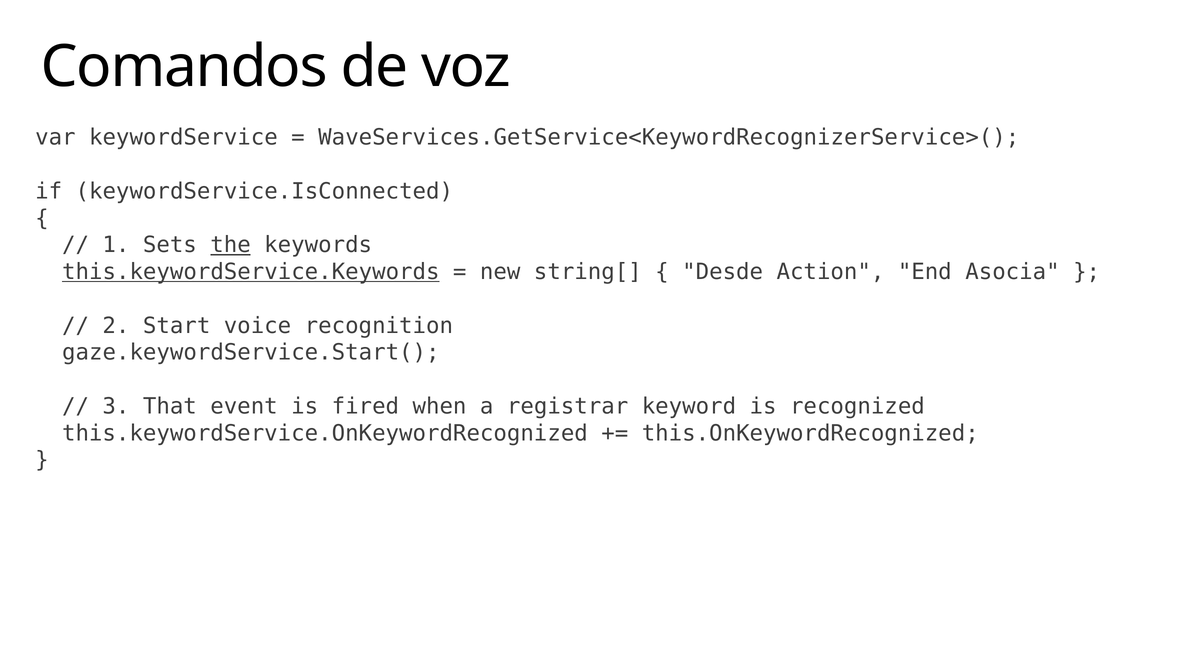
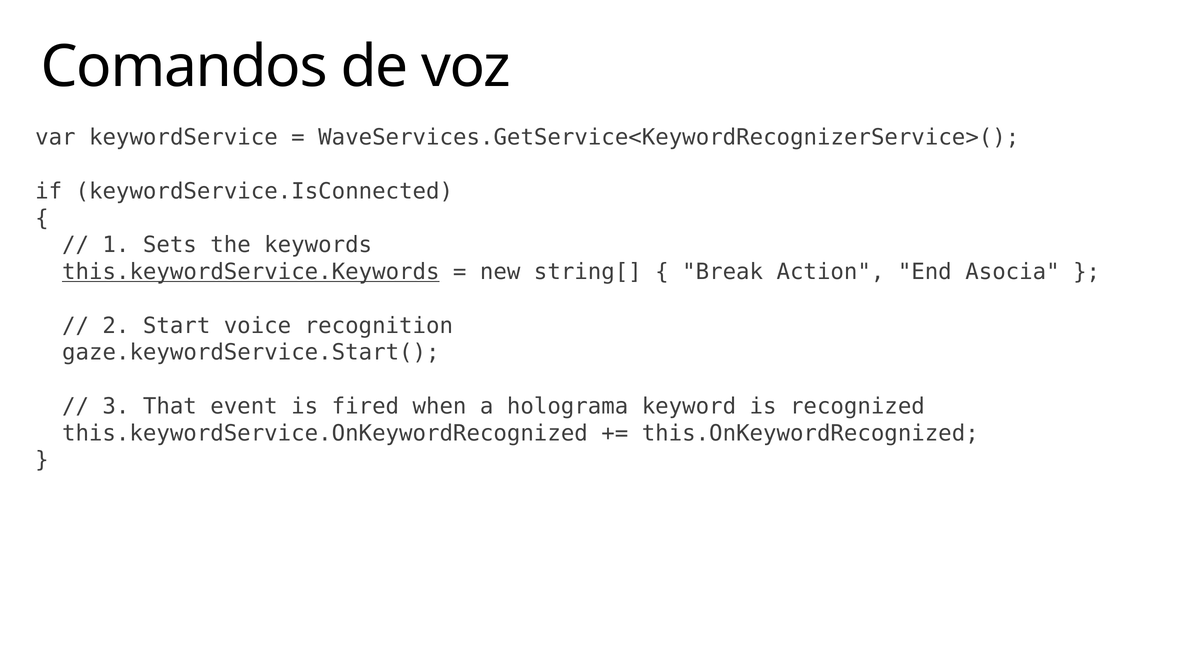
the underline: present -> none (231, 245)
Desde: Desde -> Break (723, 272)
registrar: registrar -> holograma (568, 406)
